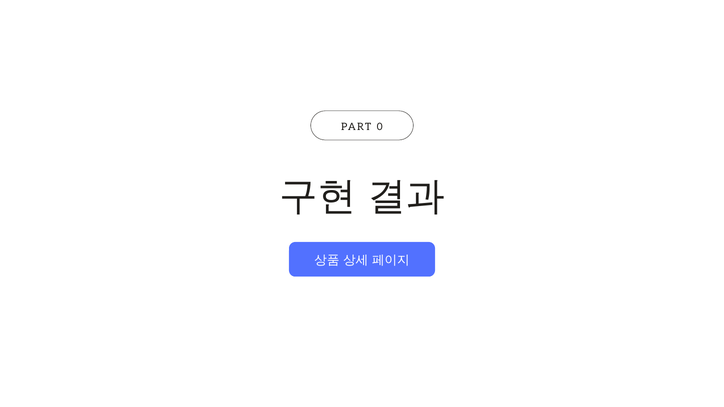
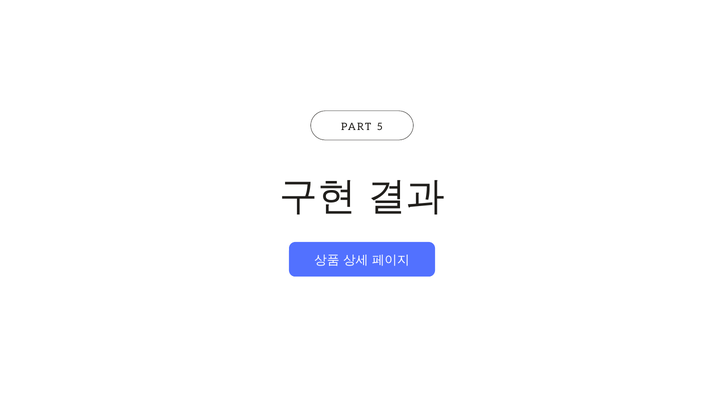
0: 0 -> 5 (380, 127)
